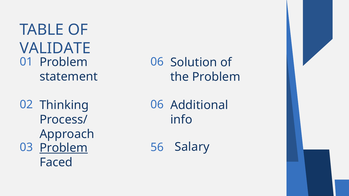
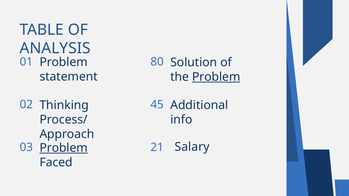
VALIDATE: VALIDATE -> ANALYSIS (55, 48)
01 06: 06 -> 80 (157, 62)
Problem underline: none -> present (216, 77)
02 06: 06 -> 45 (157, 105)
56: 56 -> 21 (157, 148)
